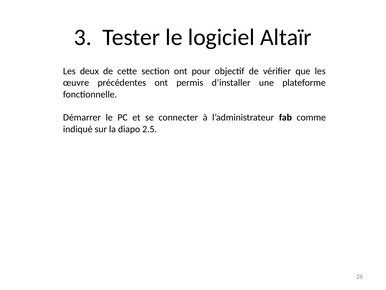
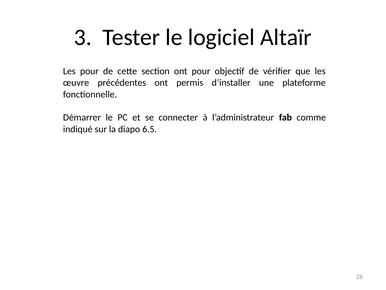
Les deux: deux -> pour (89, 71)
2.5: 2.5 -> 6.5 (150, 129)
